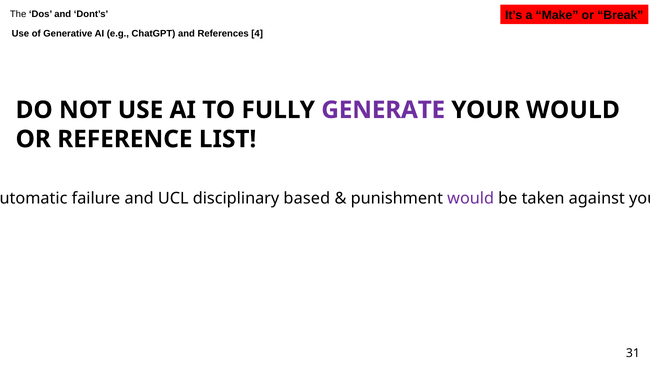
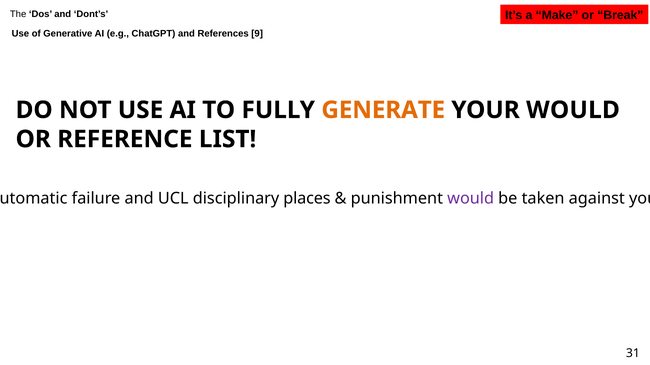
4: 4 -> 9 (257, 34)
GENERATE colour: purple -> orange (383, 110)
based: based -> places (307, 199)
